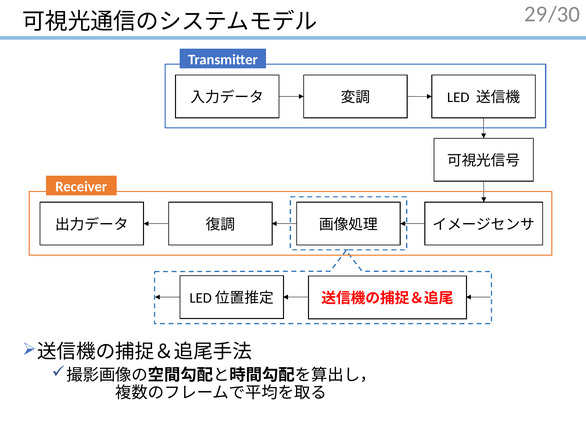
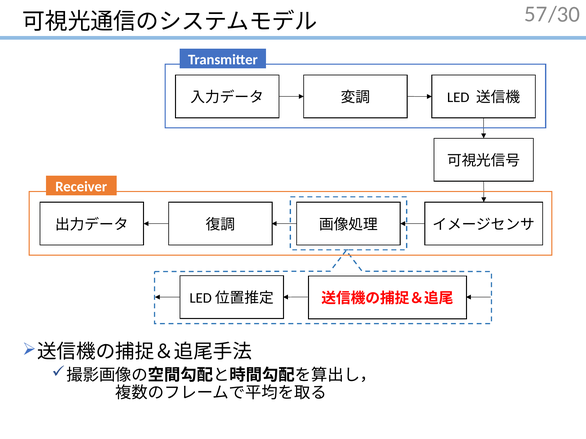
29: 29 -> 57 (536, 14)
